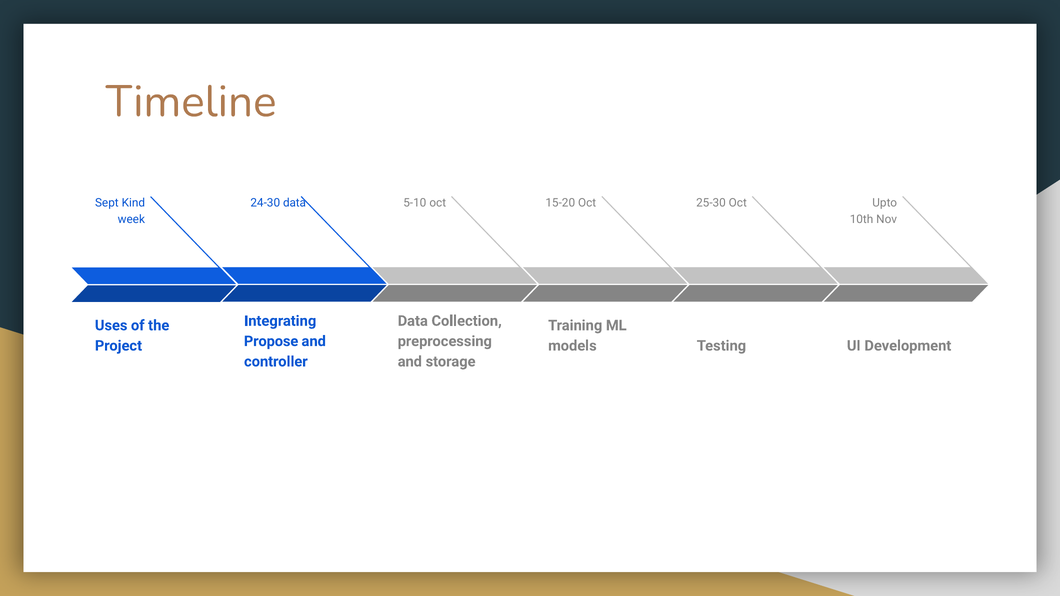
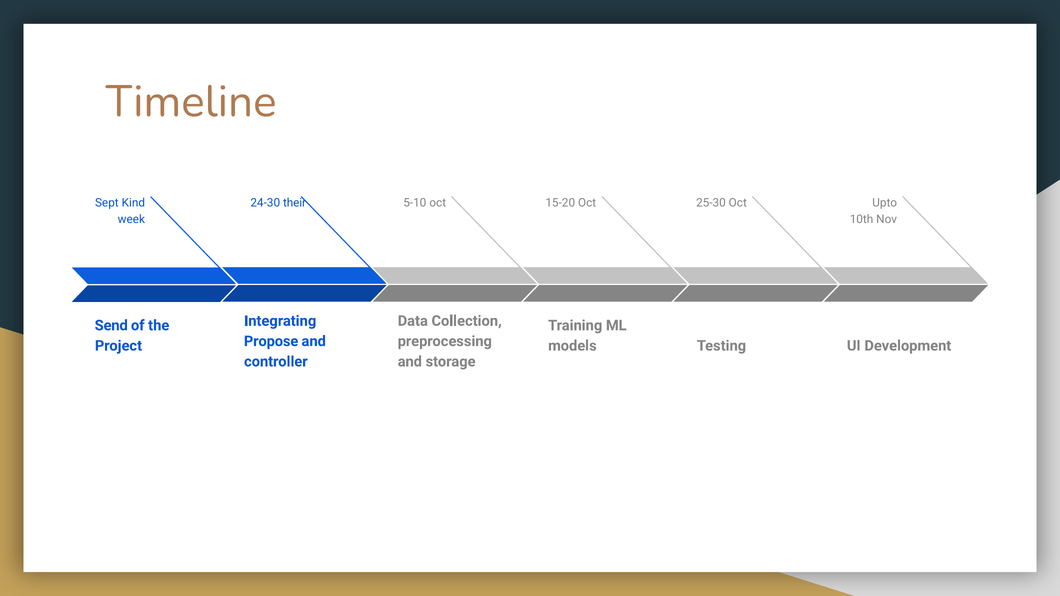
24-30 data: data -> their (295, 203)
Uses: Uses -> Send (111, 326)
